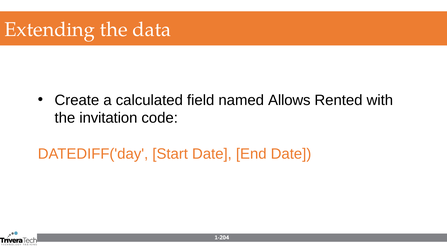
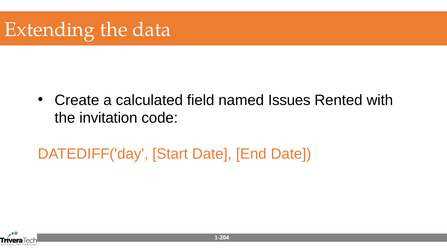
Allows: Allows -> Issues (289, 100)
